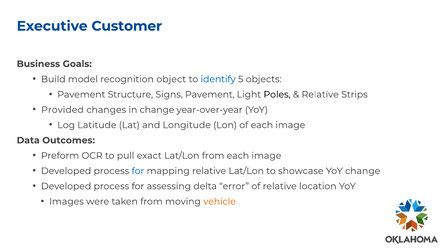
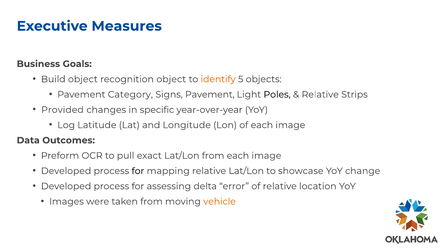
Customer: Customer -> Measures (127, 26)
Build model: model -> object (83, 79)
identify colour: blue -> orange (218, 79)
Structure: Structure -> Category (130, 95)
in change: change -> specific (157, 110)
for colour: blue -> black (138, 171)
